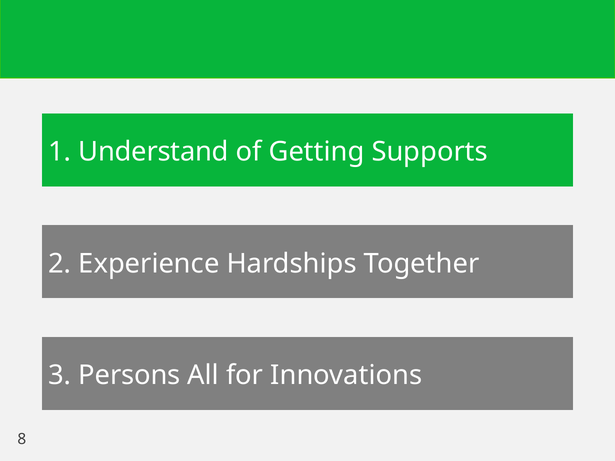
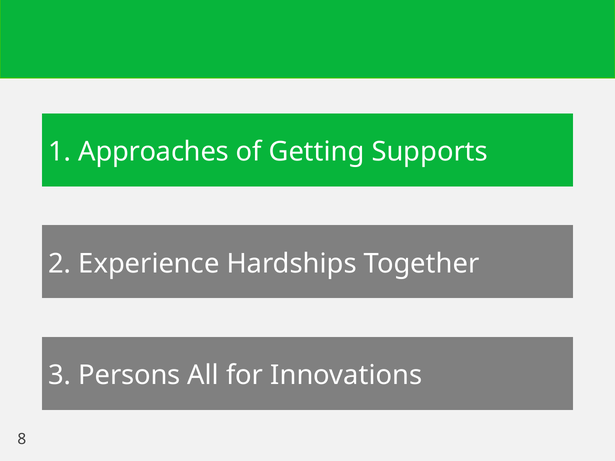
Understand: Understand -> Approaches (154, 152)
